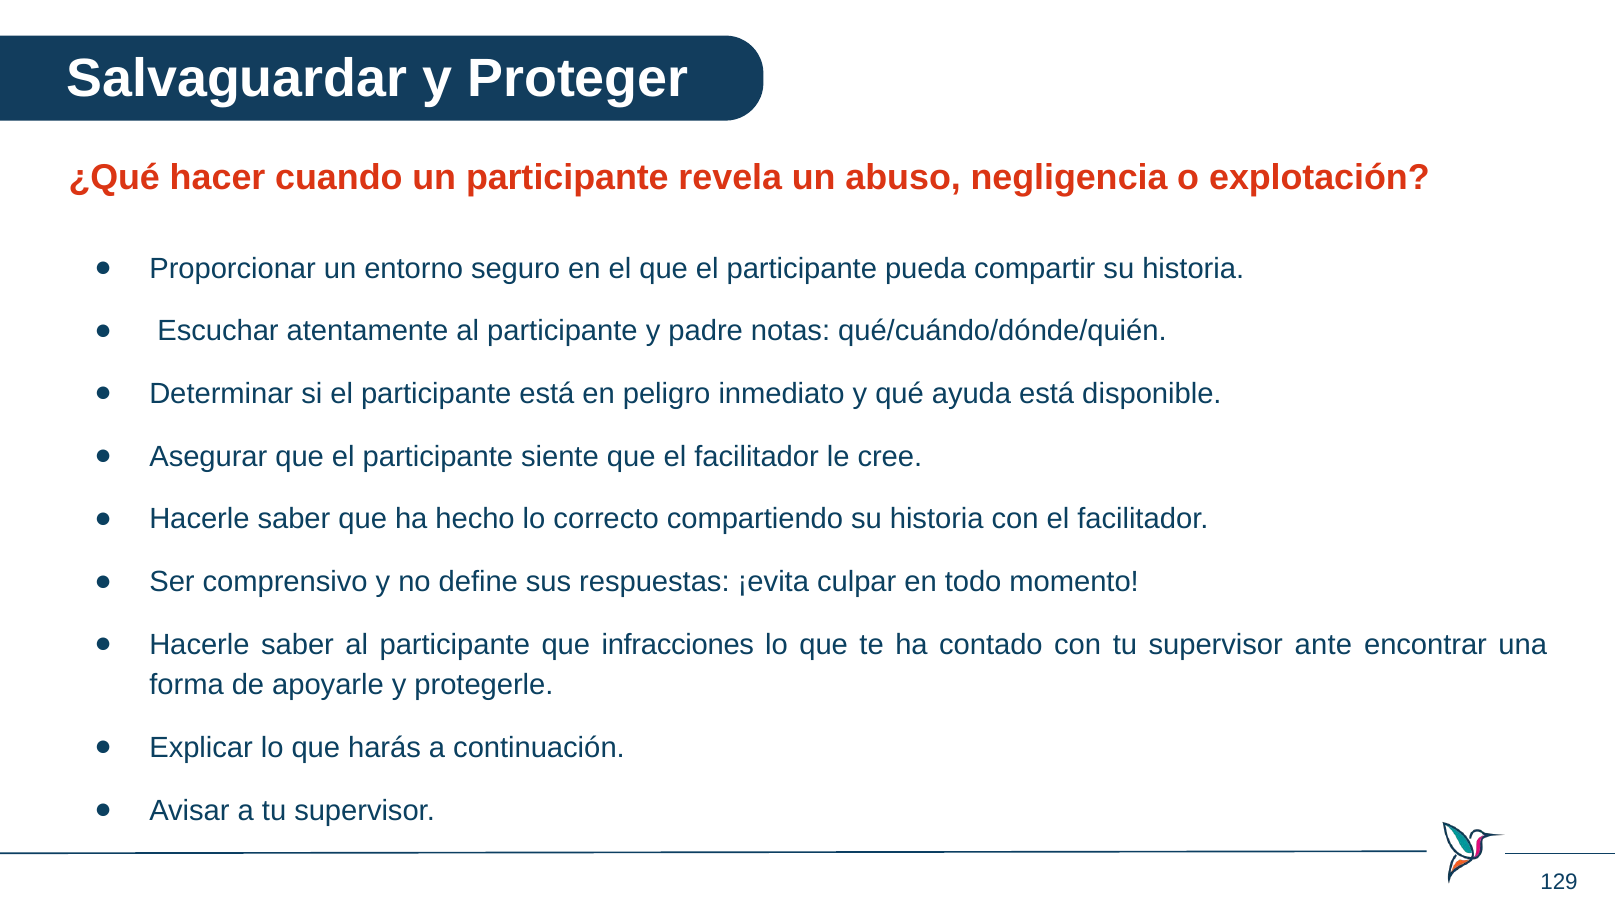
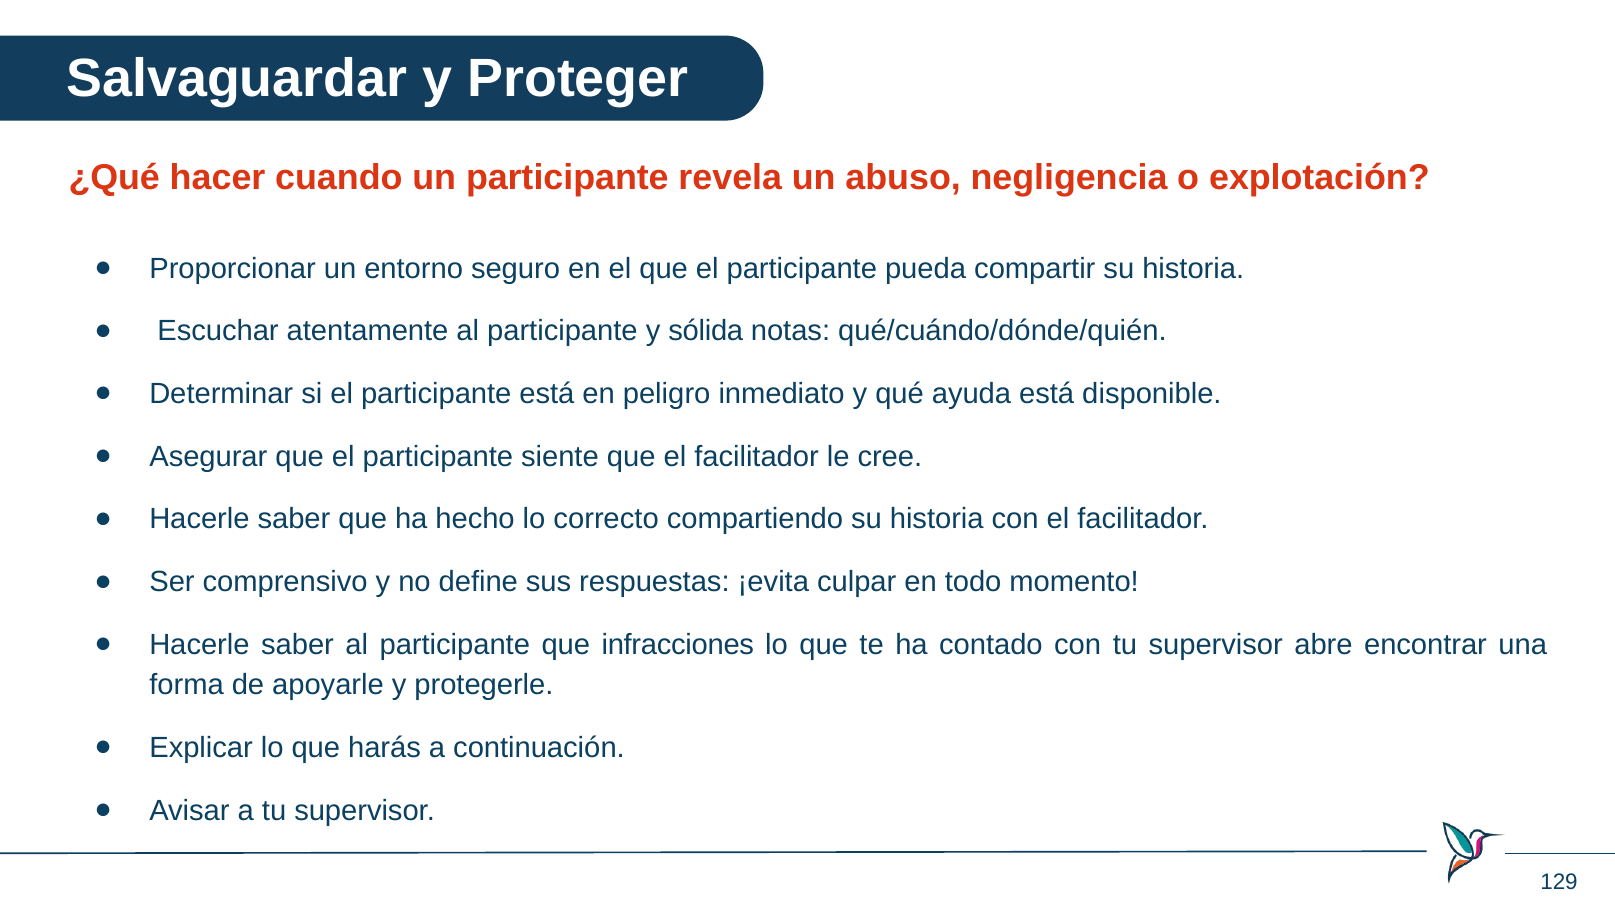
padre: padre -> sólida (706, 331)
ante: ante -> abre (1324, 644)
